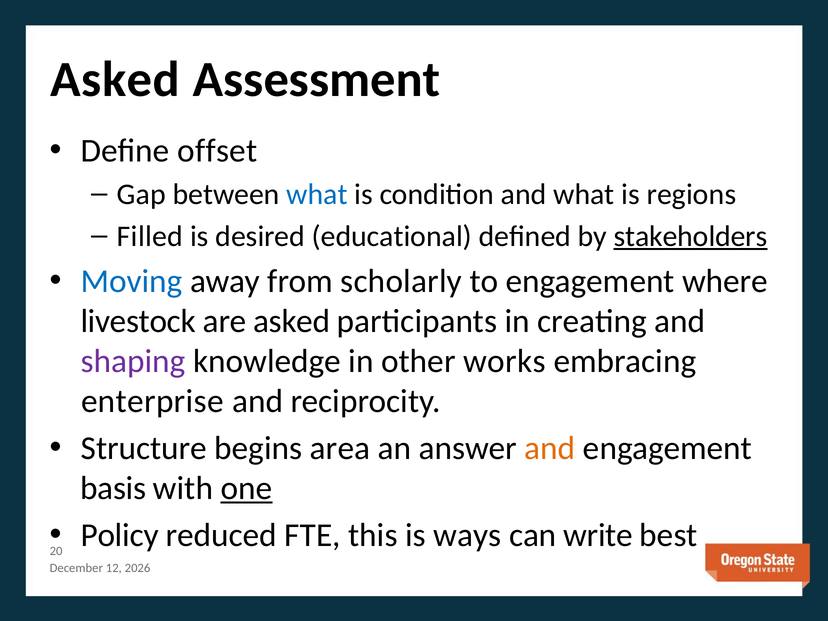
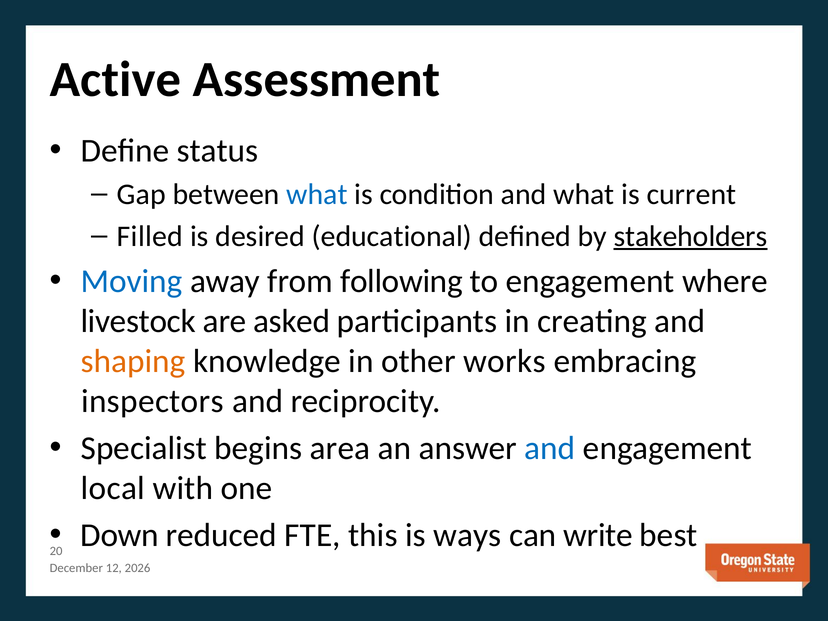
Asked: Asked -> Active (115, 79)
offset: offset -> status (218, 151)
regions: regions -> current (691, 194)
scholarly: scholarly -> following (401, 281)
shaping colour: purple -> orange (133, 361)
enterprise: enterprise -> inspectors (152, 401)
Structure: Structure -> Specialist (144, 448)
and colour: orange -> blue (550, 448)
basis: basis -> local (113, 488)
one underline: present -> none (246, 488)
Policy: Policy -> Down (120, 535)
